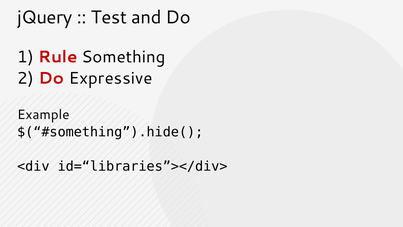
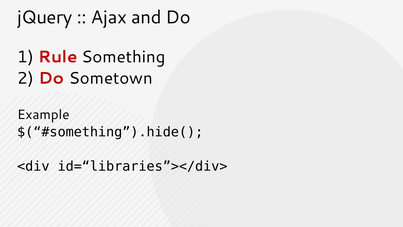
Test: Test -> Ajax (109, 17)
Expressive: Expressive -> Sometown (111, 78)
